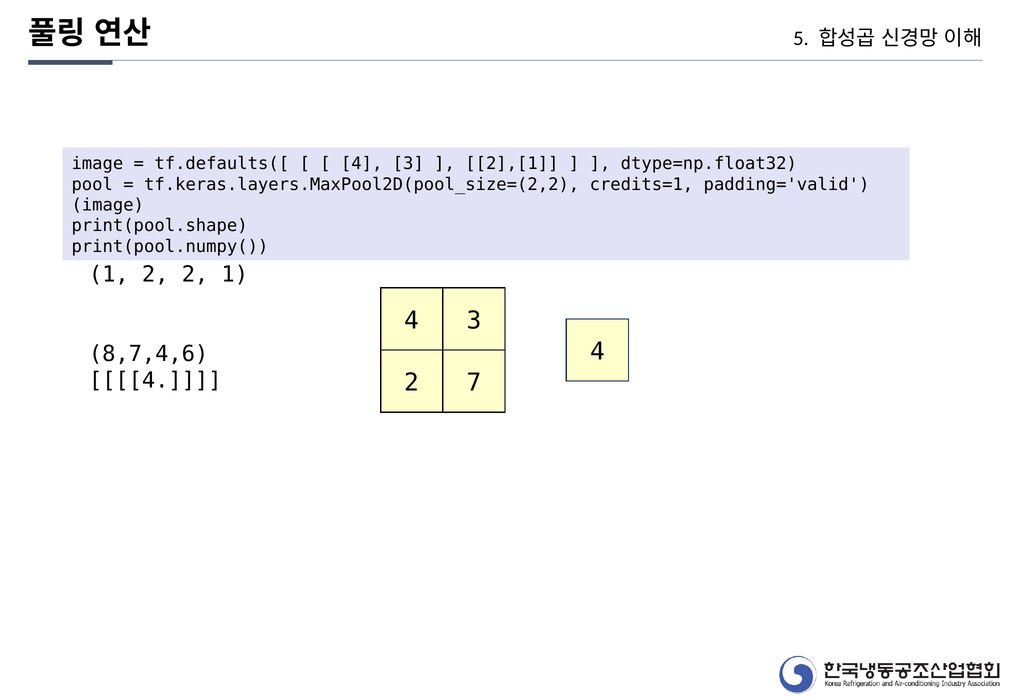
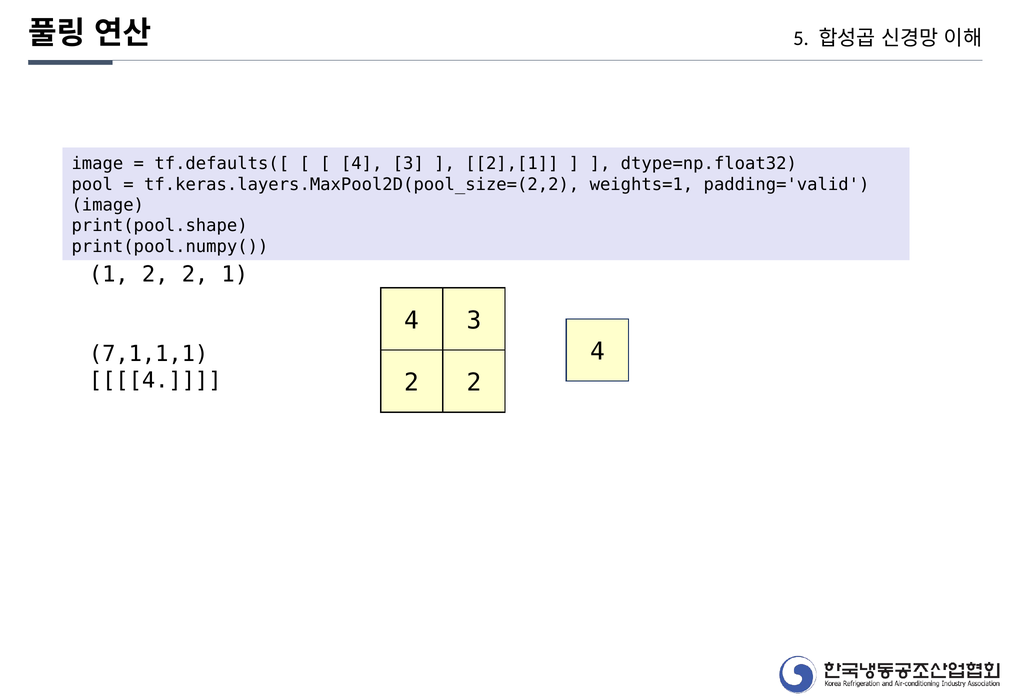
credits=1: credits=1 -> weights=1 (641, 184)
8,7,4,6: 8,7,4,6 -> 7,1,1,1 (149, 354)
7: 7 -> 2 (474, 382)
